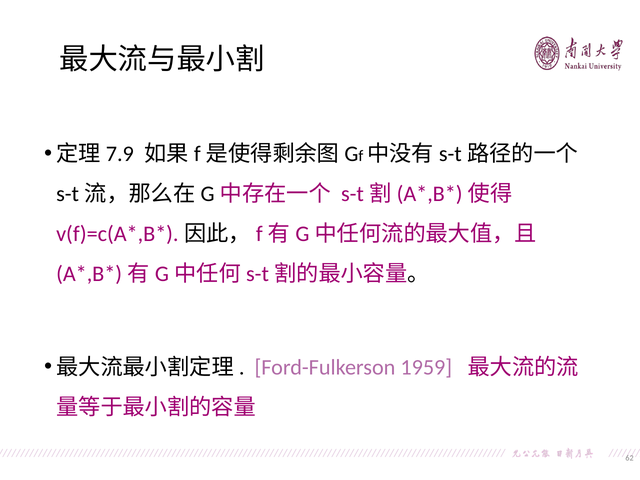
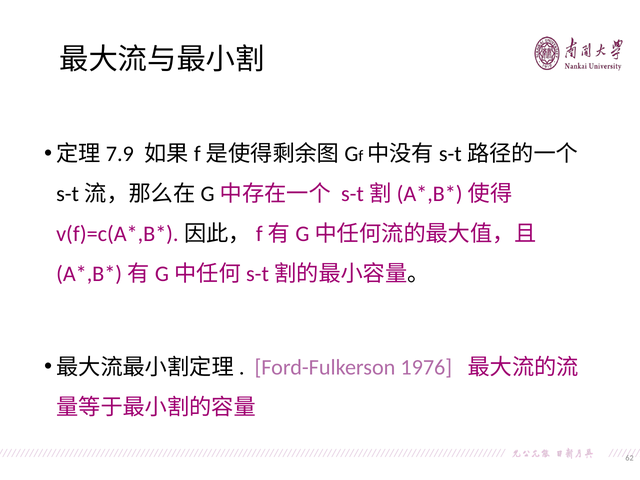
1959: 1959 -> 1976 (426, 367)
